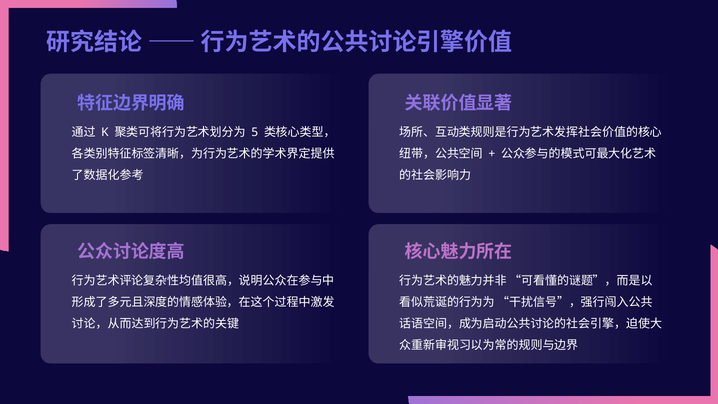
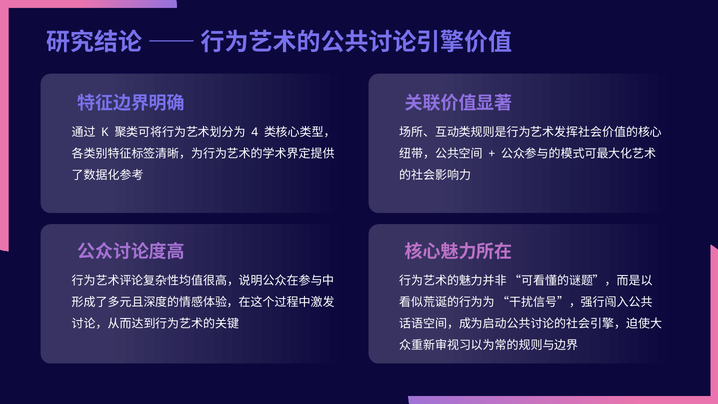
5: 5 -> 4 (255, 132)
